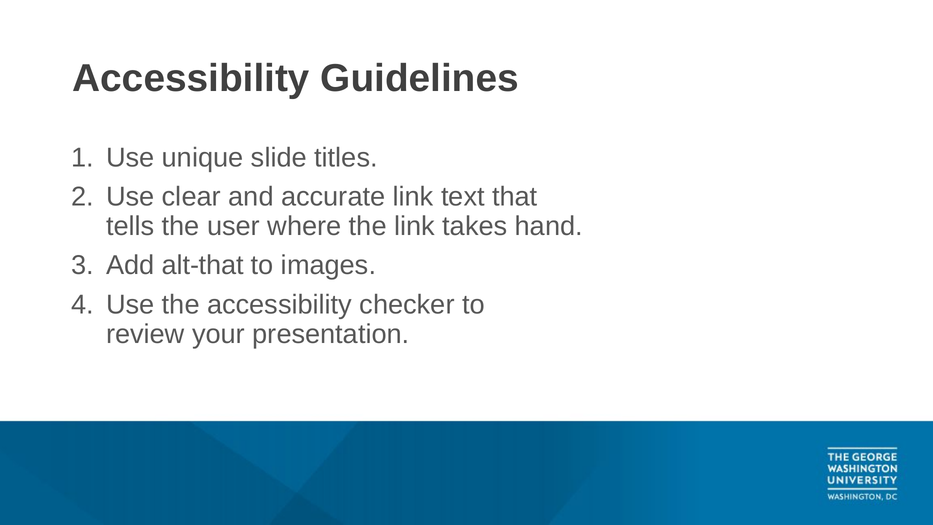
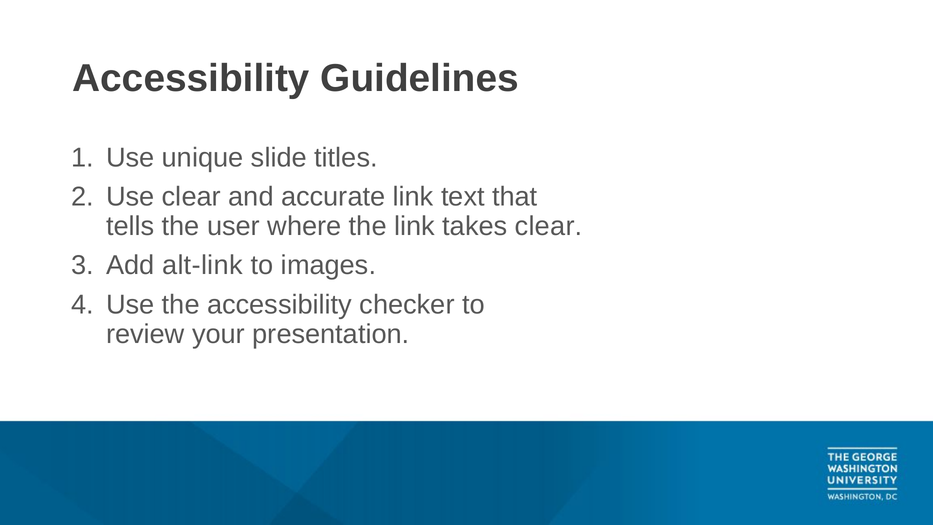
takes hand: hand -> clear (549, 226)
alt-that: alt-that -> alt-link (202, 265)
